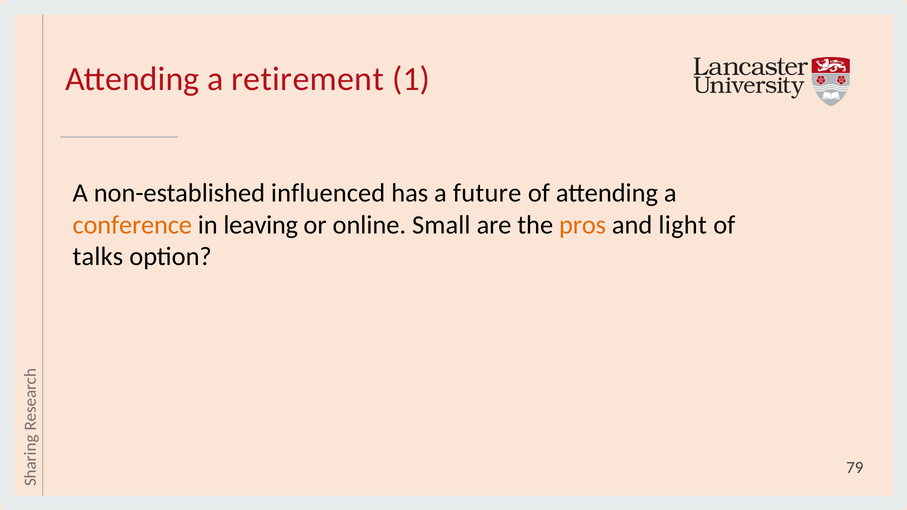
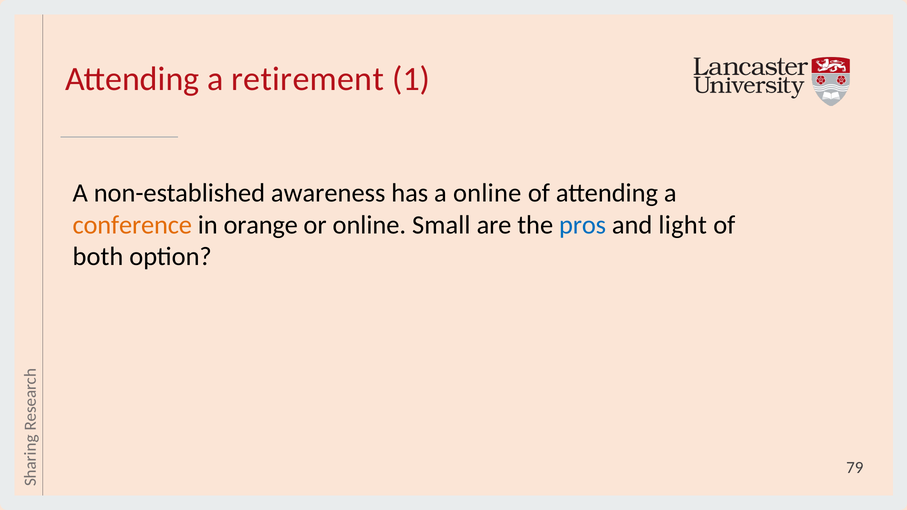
influenced: influenced -> awareness (328, 193)
a future: future -> online (487, 193)
leaving: leaving -> orange (261, 225)
pros colour: orange -> blue (583, 225)
talks: talks -> both (98, 257)
